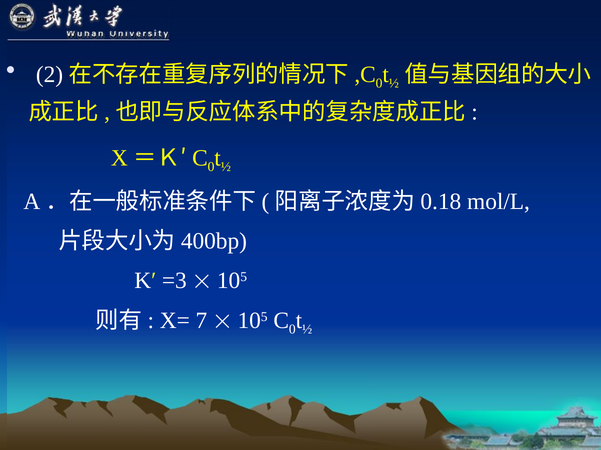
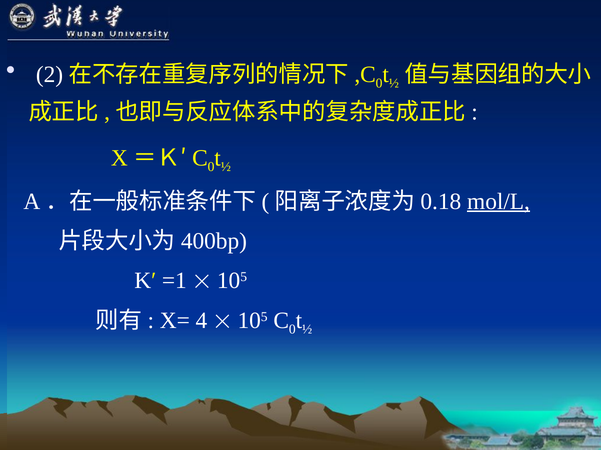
mol/L underline: none -> present (499, 202)
=3: =3 -> =1 (174, 281)
7: 7 -> 4 (201, 321)
